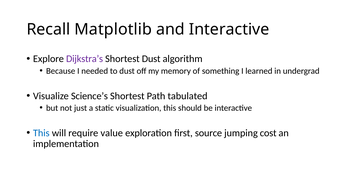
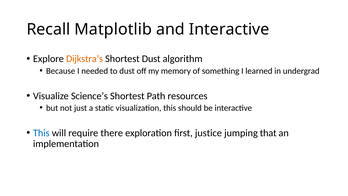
Dijkstra’s colour: purple -> orange (85, 59)
tabulated: tabulated -> resources (188, 96)
value: value -> there (112, 133)
source: source -> justice (208, 133)
cost: cost -> that (268, 133)
